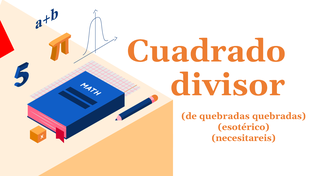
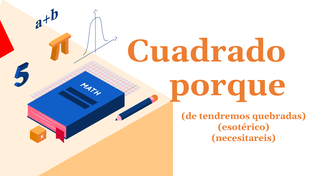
divisor: divisor -> porque (228, 85)
de quebradas: quebradas -> tendremos (224, 116)
